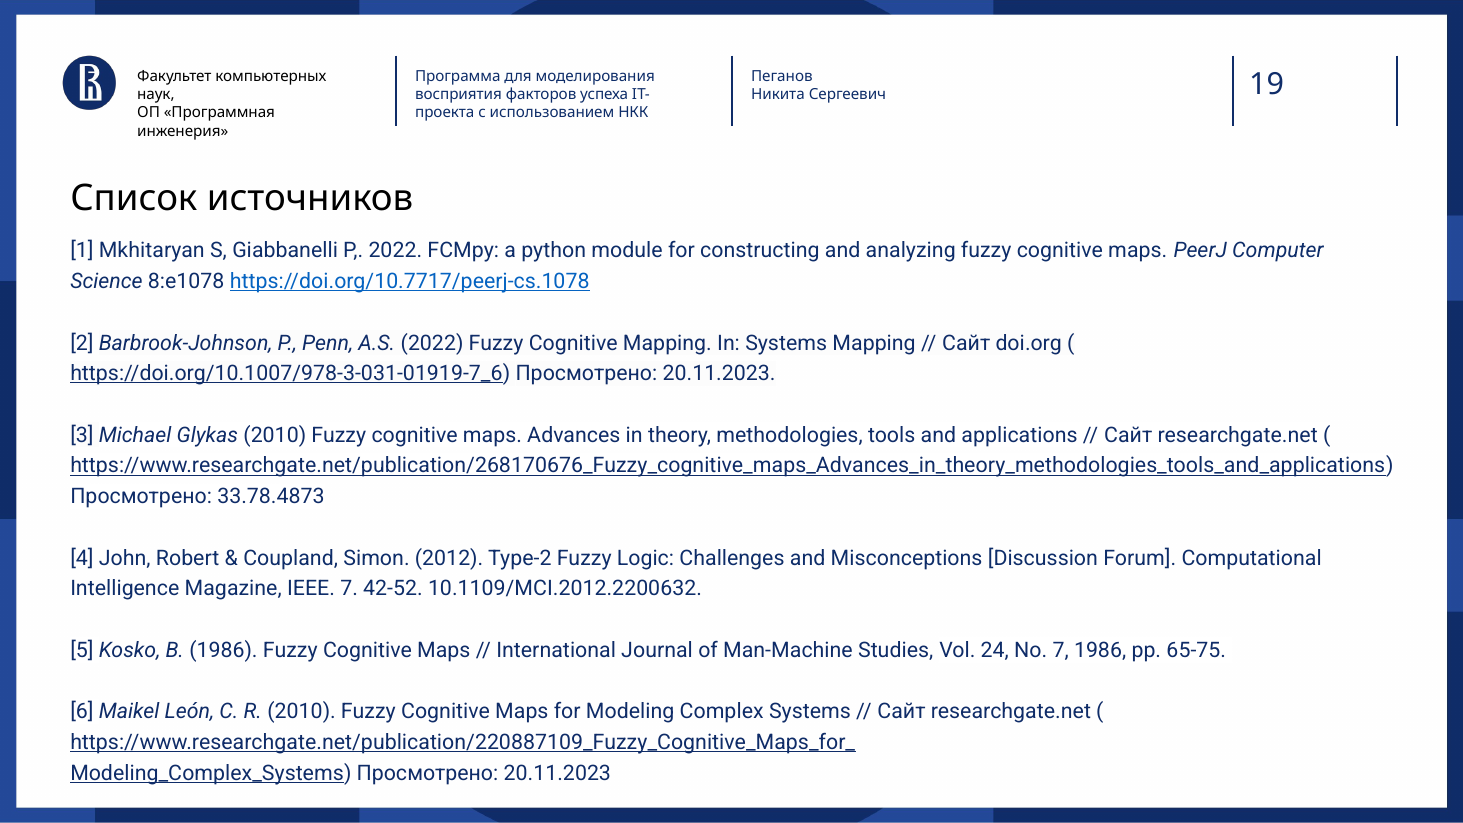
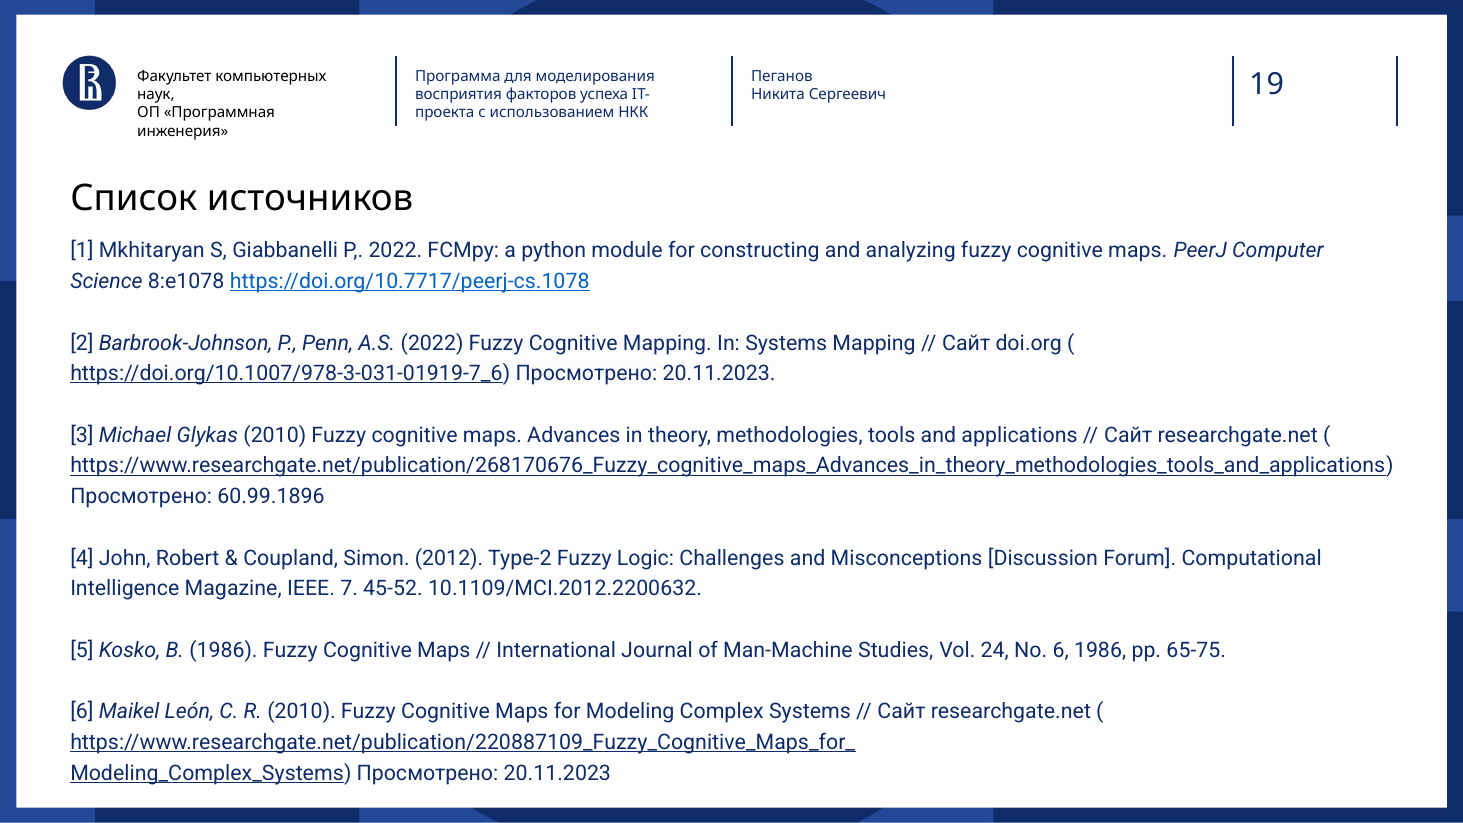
33.78.4873: 33.78.4873 -> 60.99.1896 (271, 497)
42-52: 42-52 -> 45-52 (393, 589)
No 7: 7 -> 6 (1061, 650)
